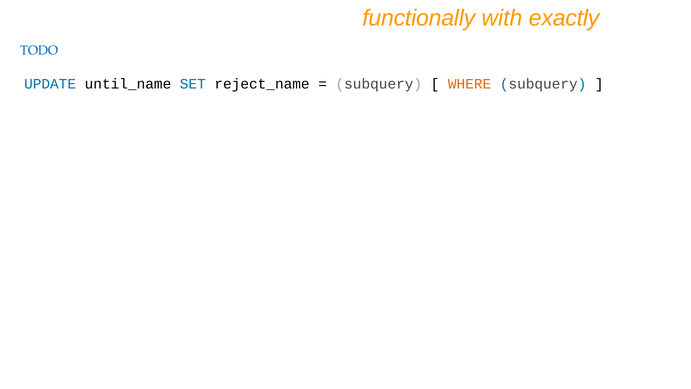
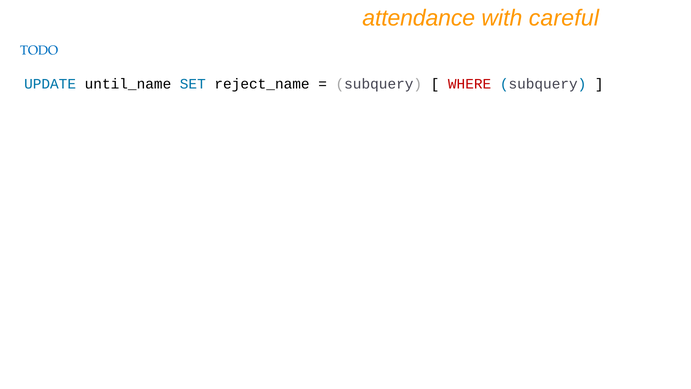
functionally: functionally -> attendance (419, 18)
exactly: exactly -> careful (564, 18)
WHERE colour: orange -> red (470, 84)
